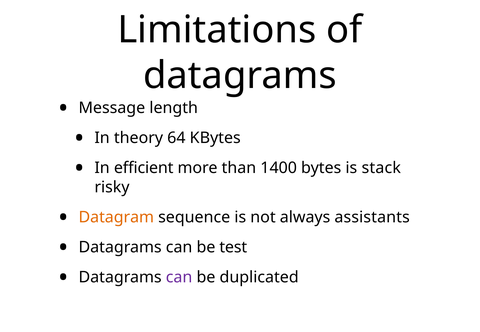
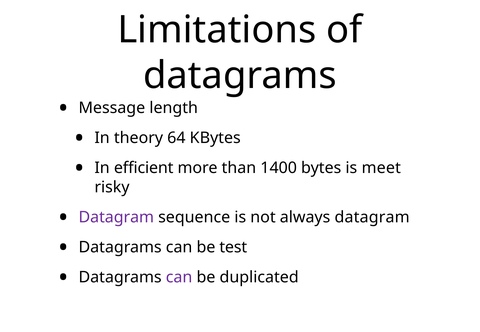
stack: stack -> meet (381, 168)
Datagram colour: orange -> purple (116, 217)
always assistants: assistants -> datagram (372, 217)
